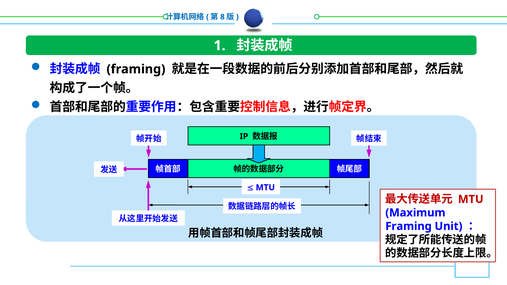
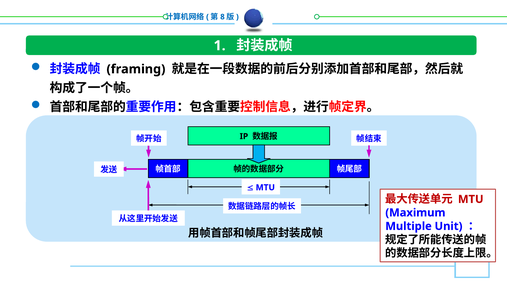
Framing: Framing -> Multiple (409, 226)
